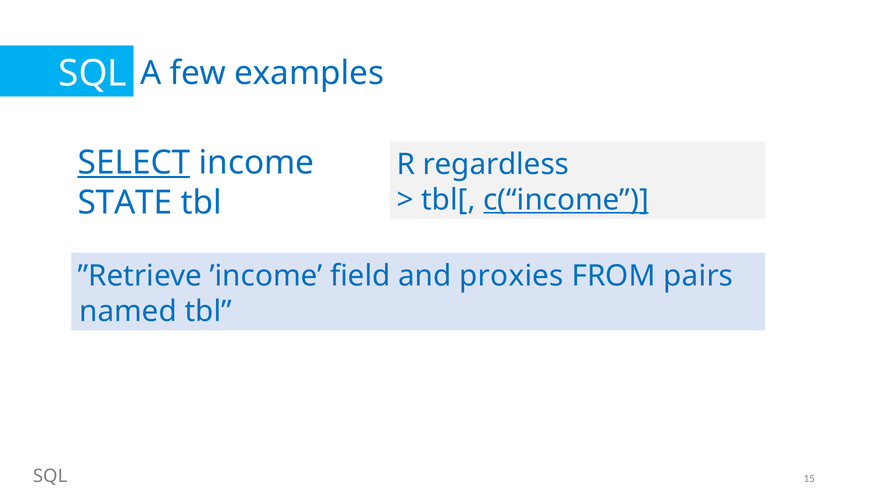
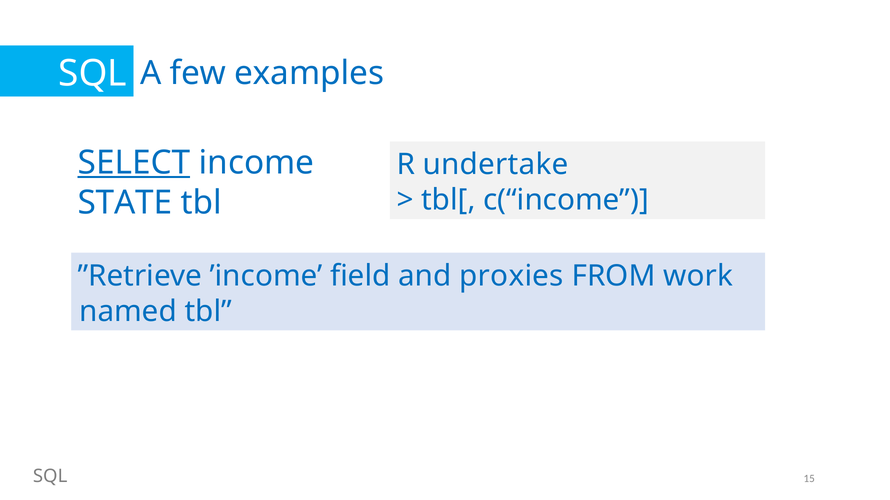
regardless: regardless -> undertake (496, 165)
c(“income underline: present -> none (566, 200)
pairs: pairs -> work (698, 276)
